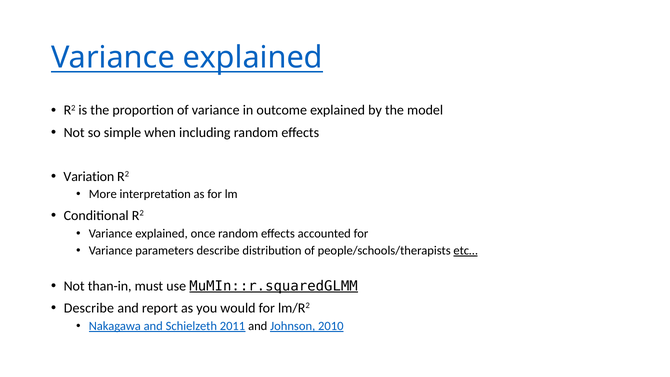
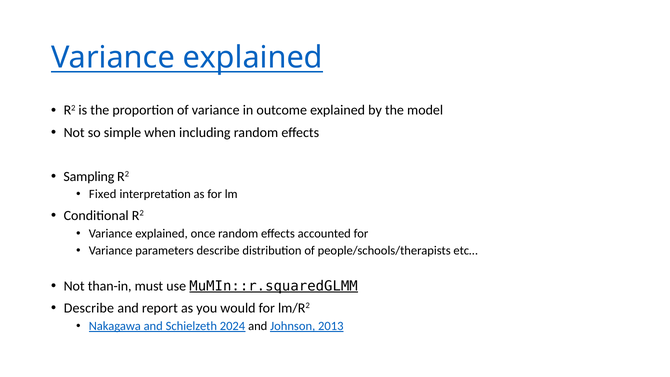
Variation: Variation -> Sampling (89, 176)
More: More -> Fixed (103, 194)
etc… underline: present -> none (466, 250)
2011: 2011 -> 2024 (232, 326)
2010: 2010 -> 2013 (331, 326)
